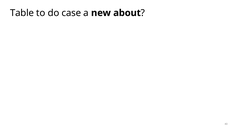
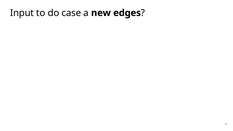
Table: Table -> Input (22, 13)
about: about -> edges (127, 13)
